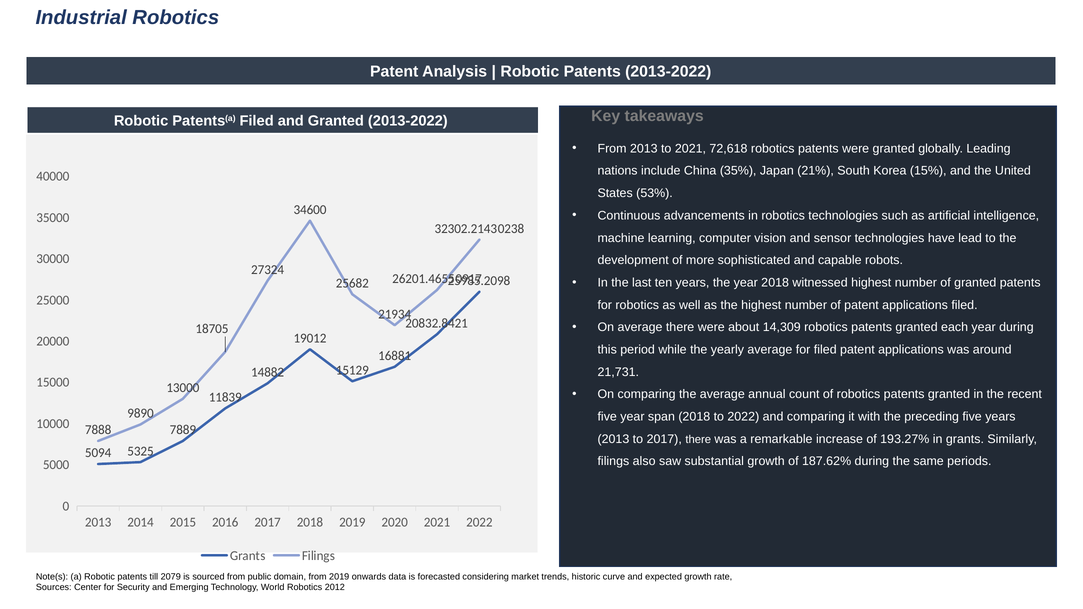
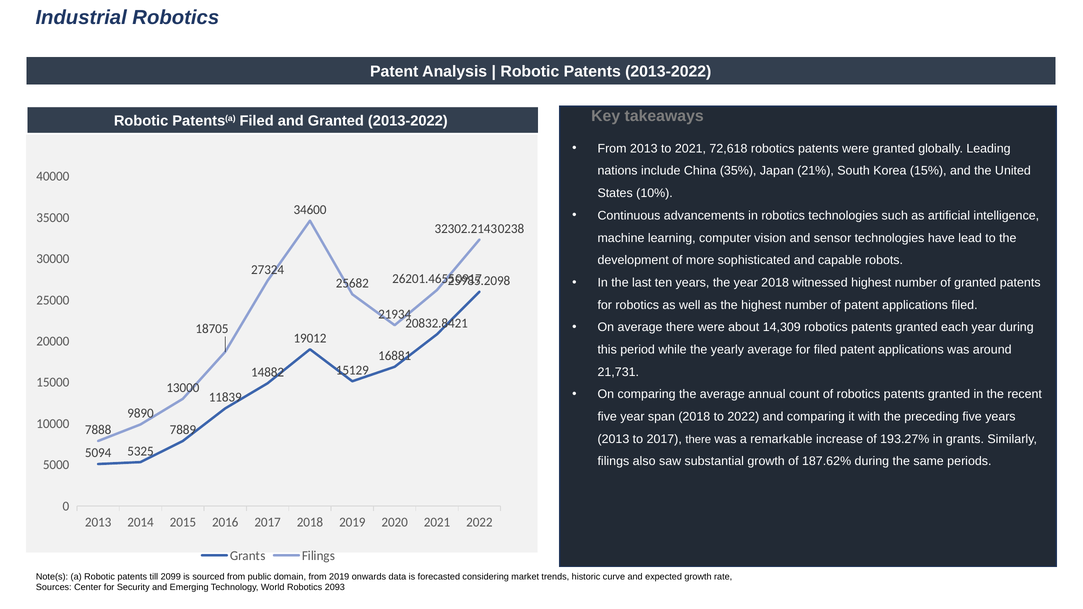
53%: 53% -> 10% (655, 193)
2079: 2079 -> 2099 (171, 577)
2012: 2012 -> 2093 (335, 588)
